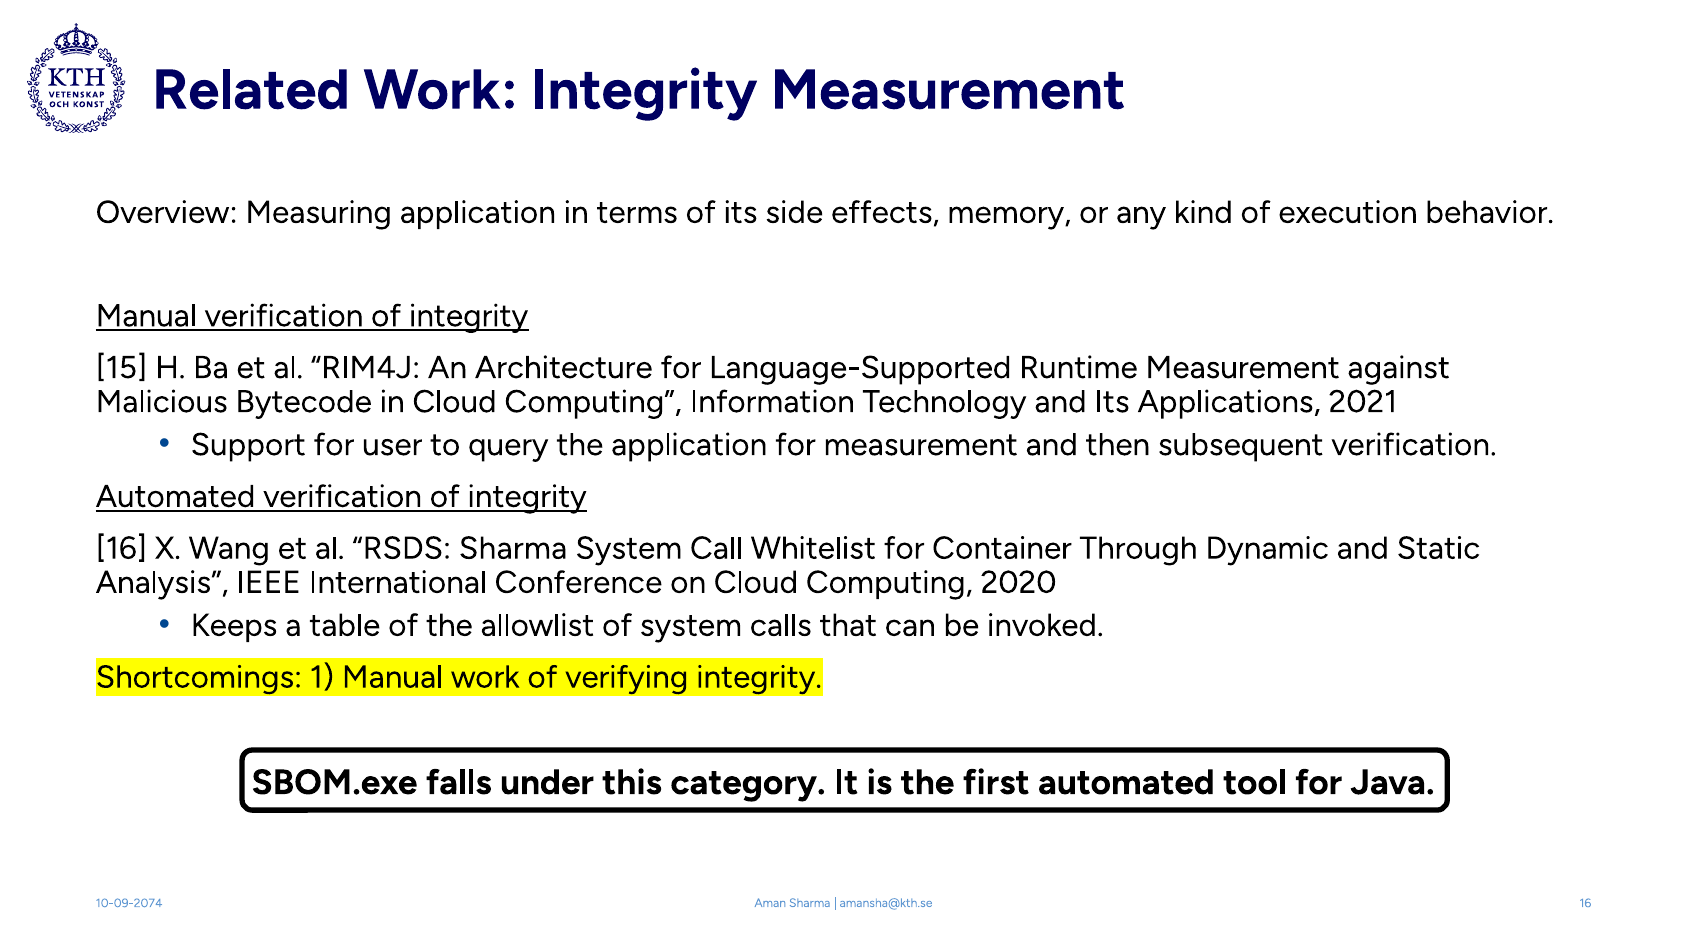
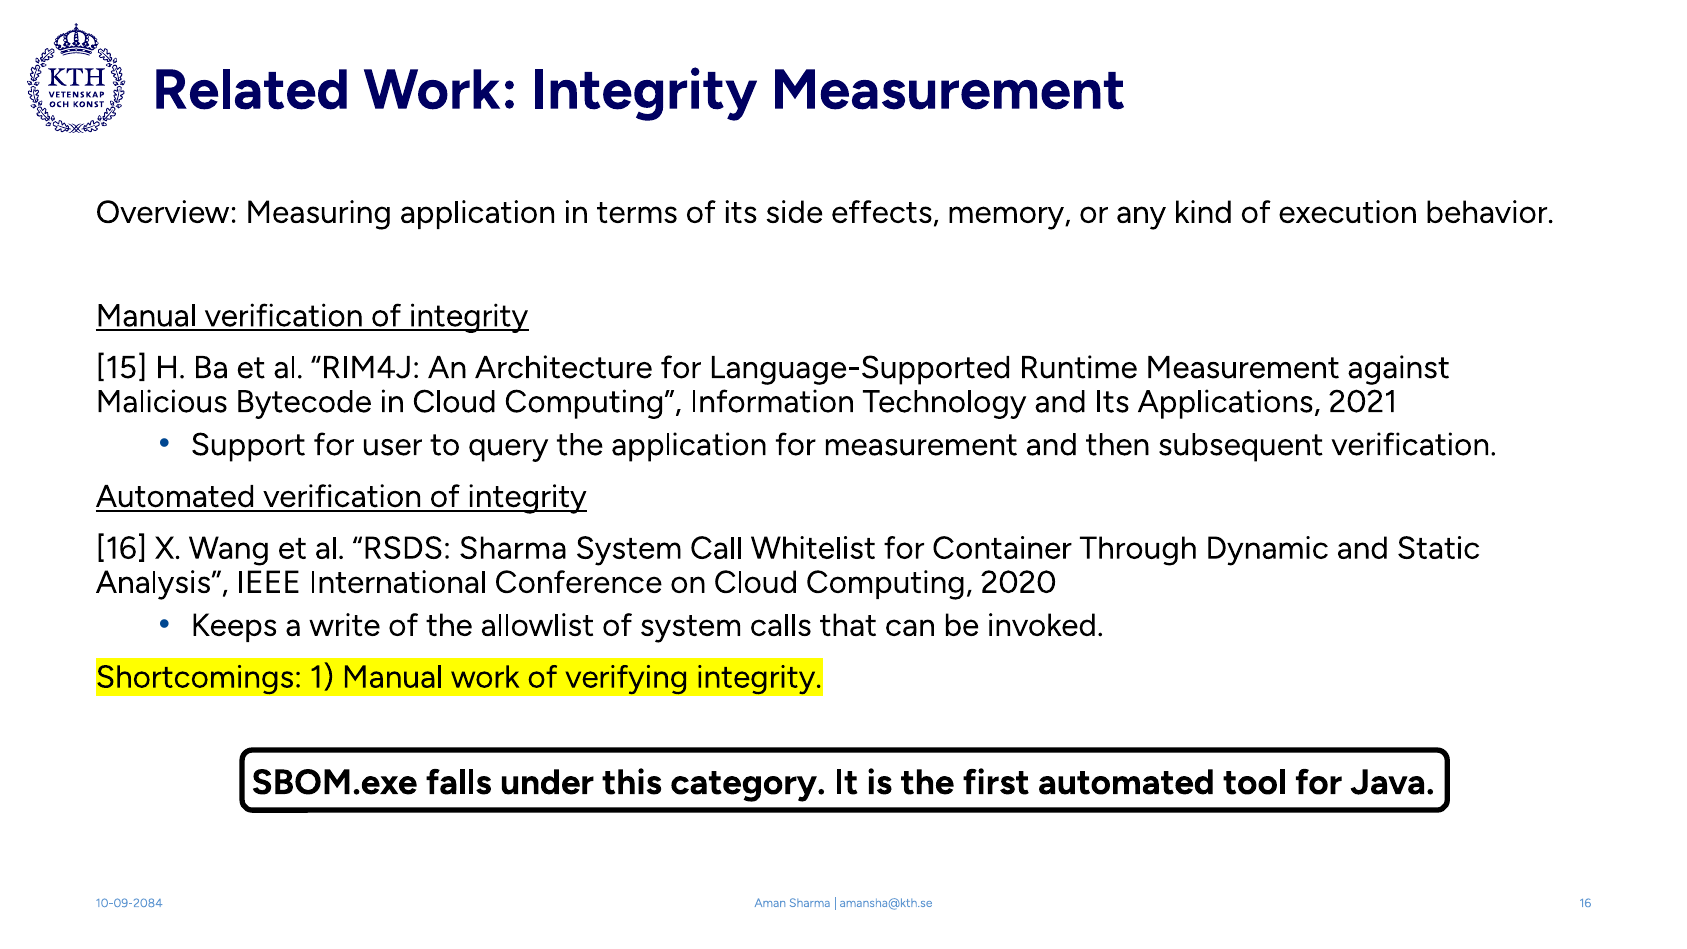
table: table -> write (345, 625)
10-09-2074: 10-09-2074 -> 10-09-2084 (129, 903)
